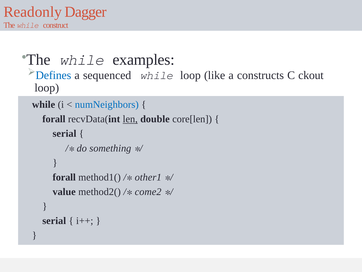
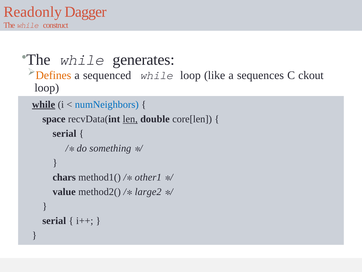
examples: examples -> generates (144, 60)
Defines colour: blue -> orange (53, 75)
constructs: constructs -> sequences (260, 75)
while underline: none -> present (44, 104)
forall: forall -> space (54, 119)
forall: forall -> chars (64, 177)
come2: come2 -> large2 (148, 191)
